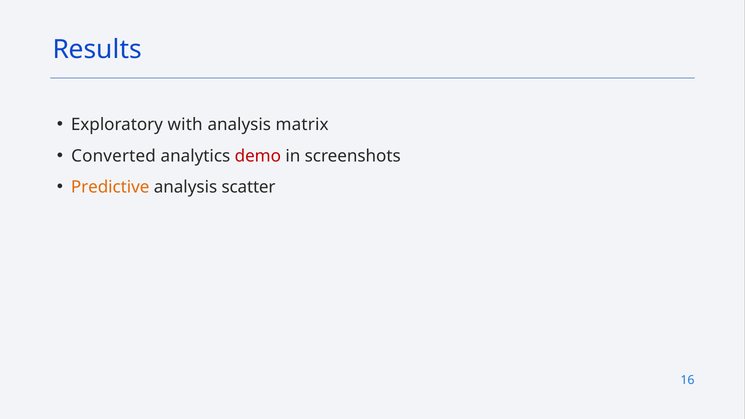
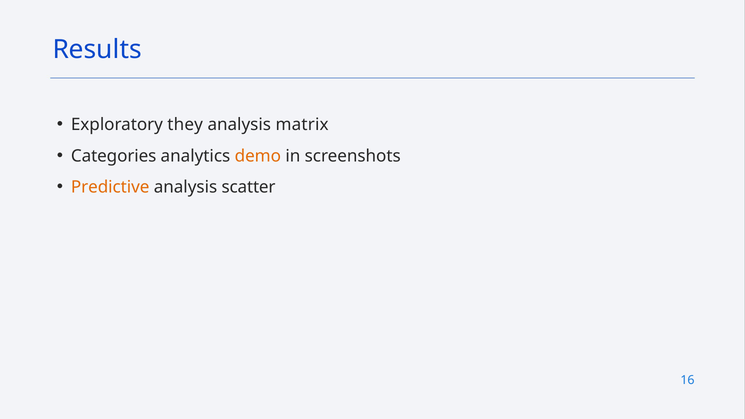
with: with -> they (185, 125)
Converted: Converted -> Categories (114, 156)
demo colour: red -> orange (258, 156)
